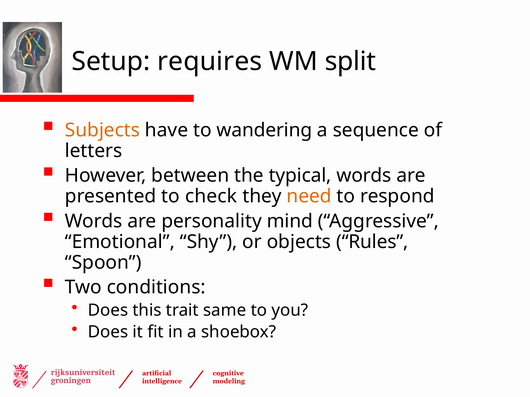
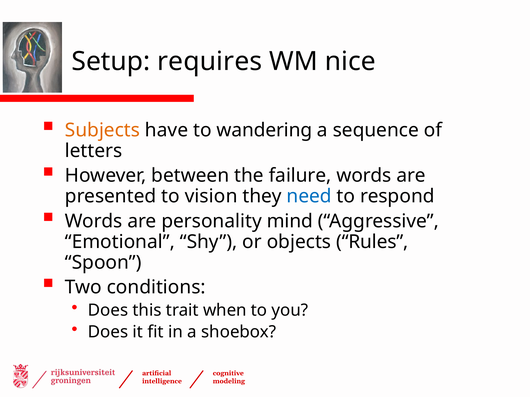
split: split -> nice (350, 61)
typical: typical -> failure (300, 176)
check: check -> vision (211, 197)
need colour: orange -> blue (309, 197)
same: same -> when (225, 310)
